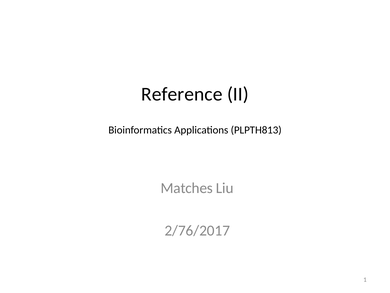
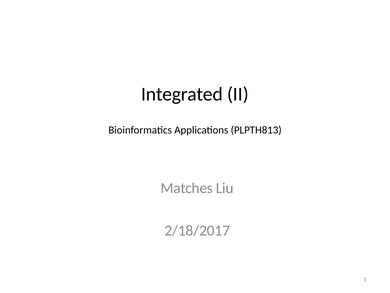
Reference: Reference -> Integrated (182, 94)
2/76/2017: 2/76/2017 -> 2/18/2017 (197, 230)
